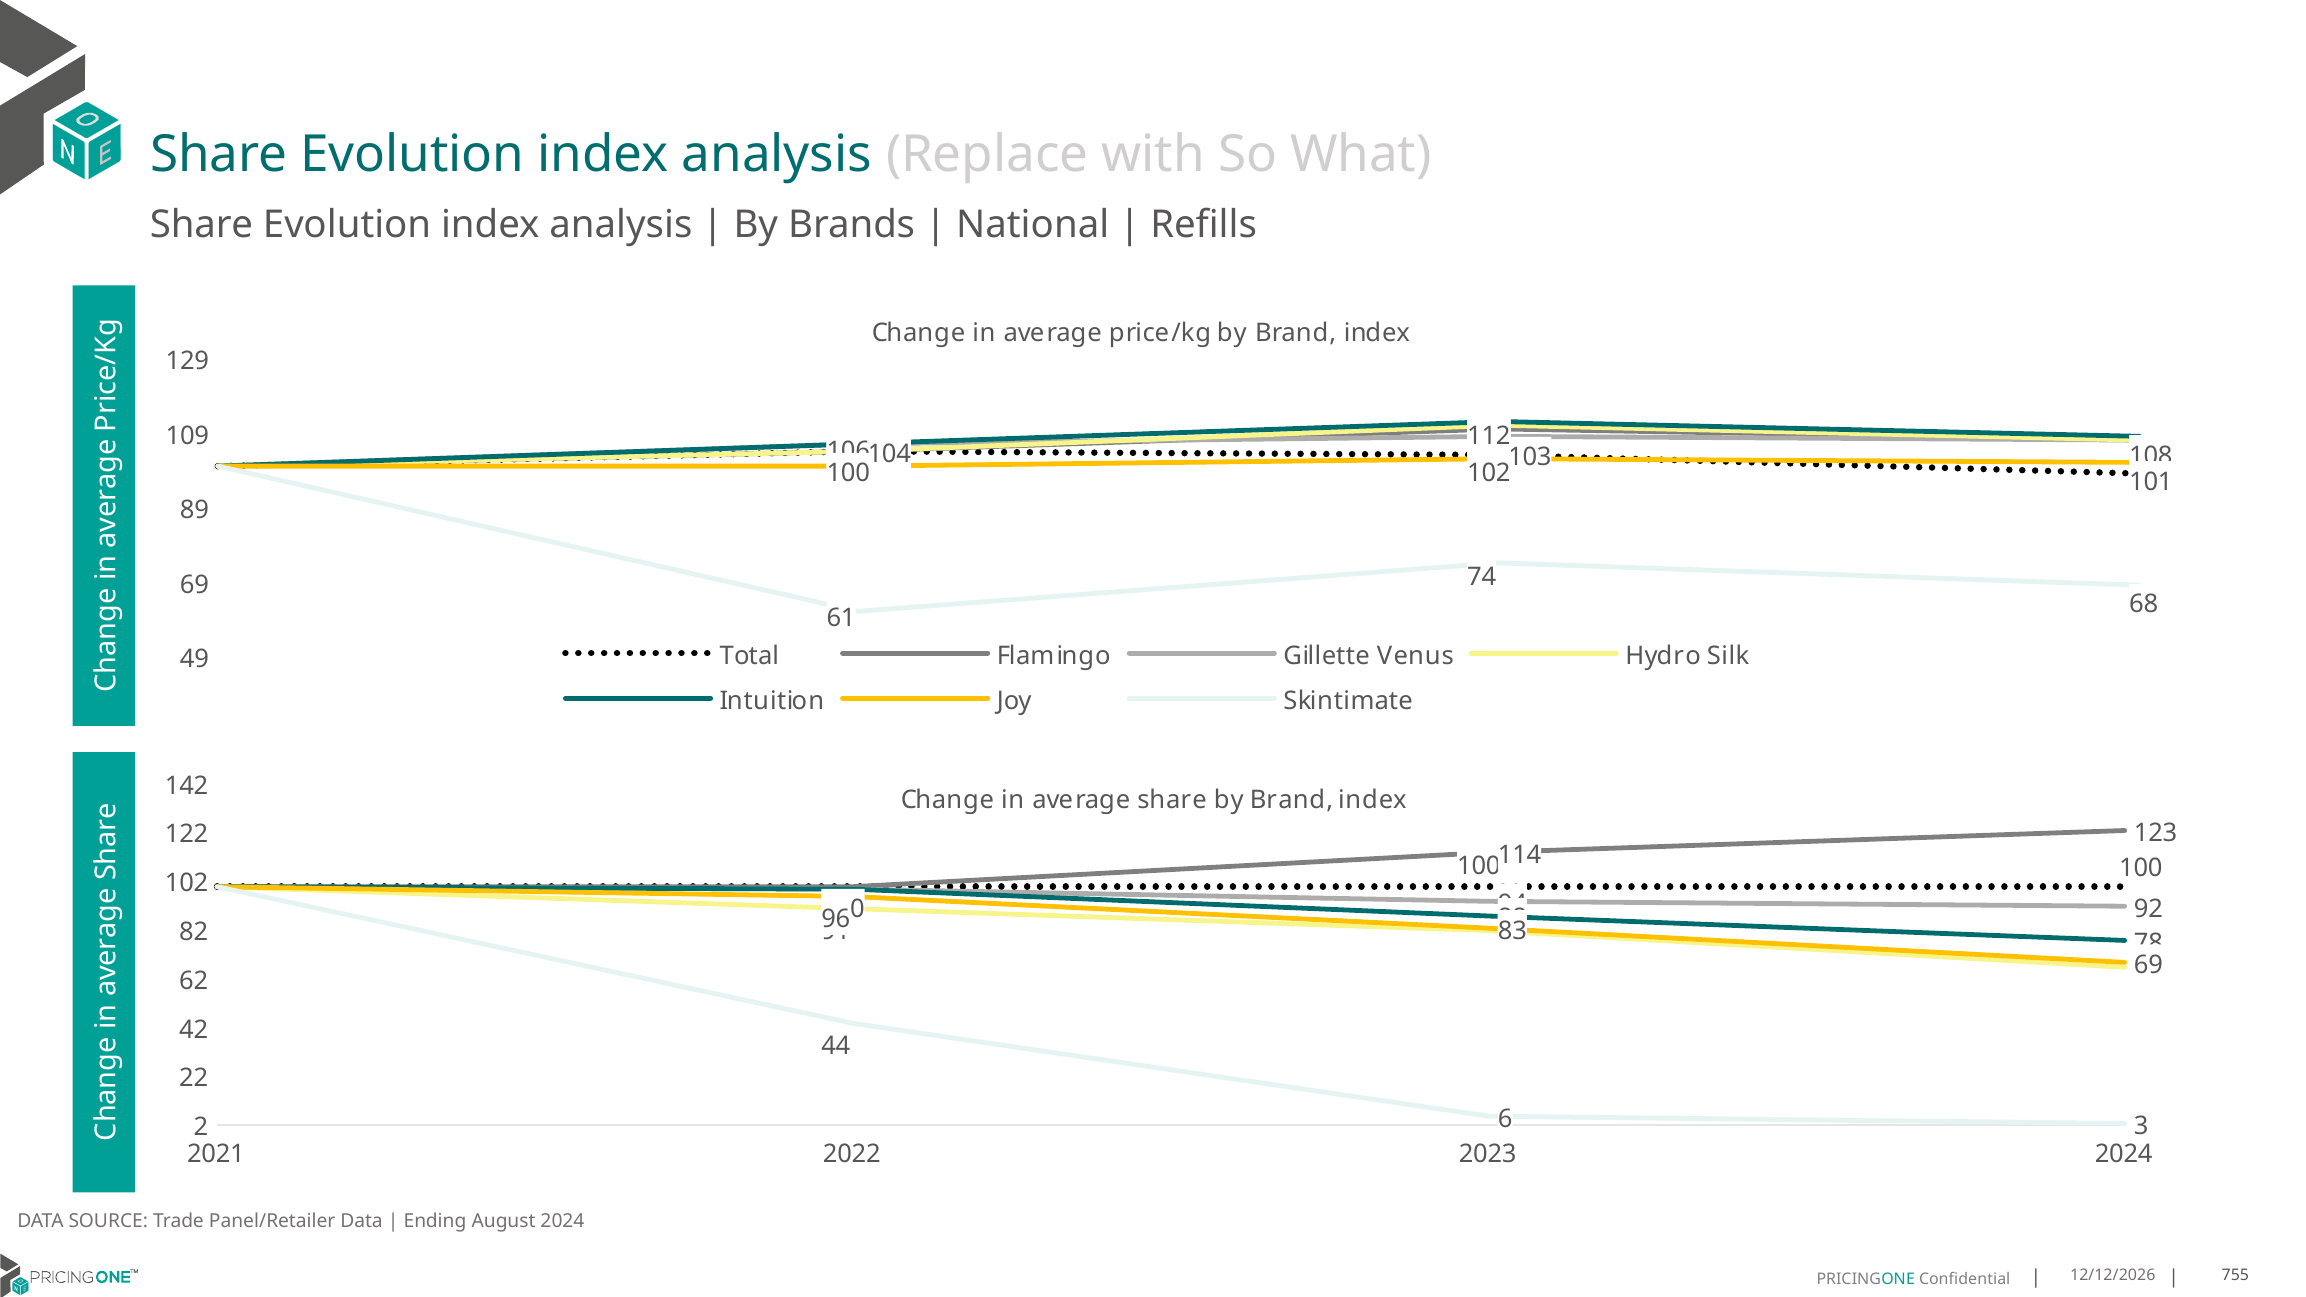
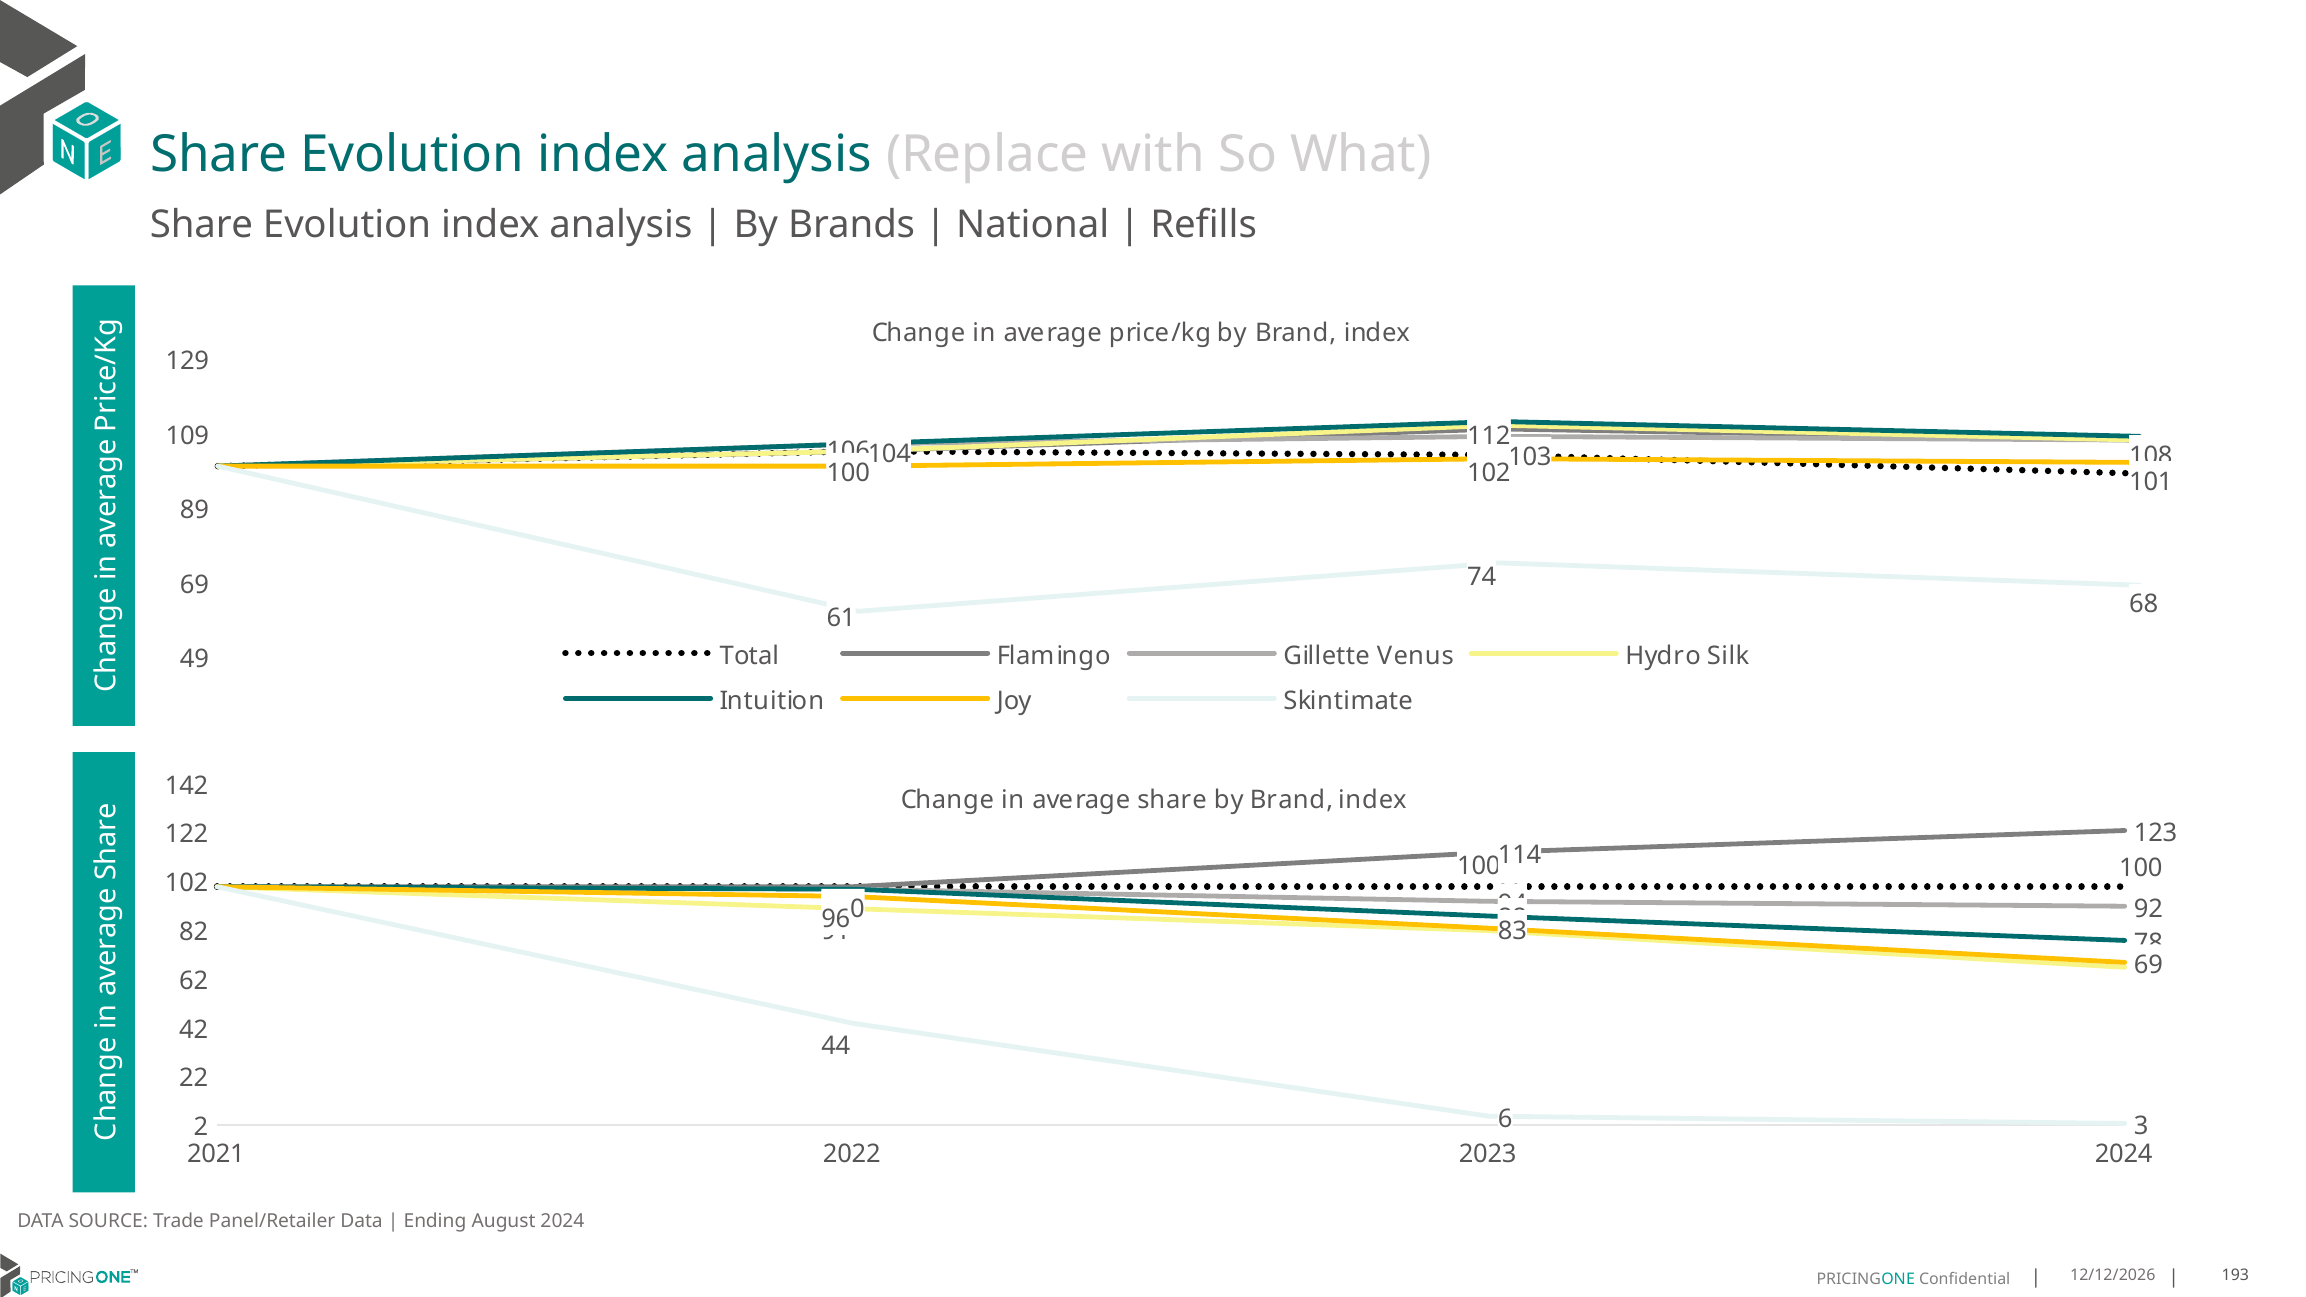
755: 755 -> 193 (2235, 1275)
